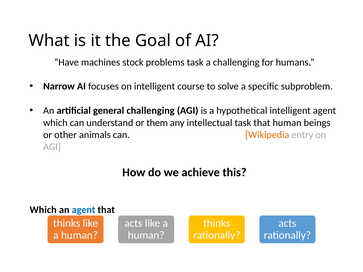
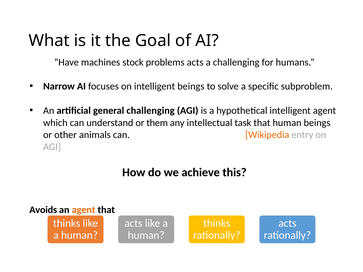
problems task: task -> acts (195, 62)
intelligent course: course -> beings (191, 86)
Which: Which -> Avoids (43, 210)
agent colour: blue -> orange (84, 210)
